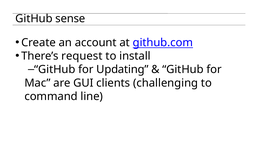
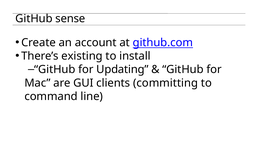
request: request -> existing (82, 56)
challenging: challenging -> committing (166, 83)
